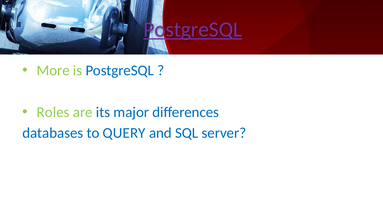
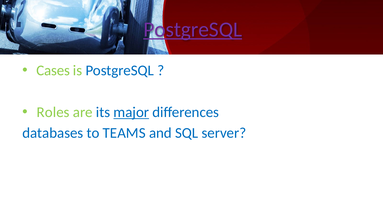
More: More -> Cases (53, 71)
major underline: none -> present (131, 112)
QUERY: QUERY -> TEAMS (124, 133)
